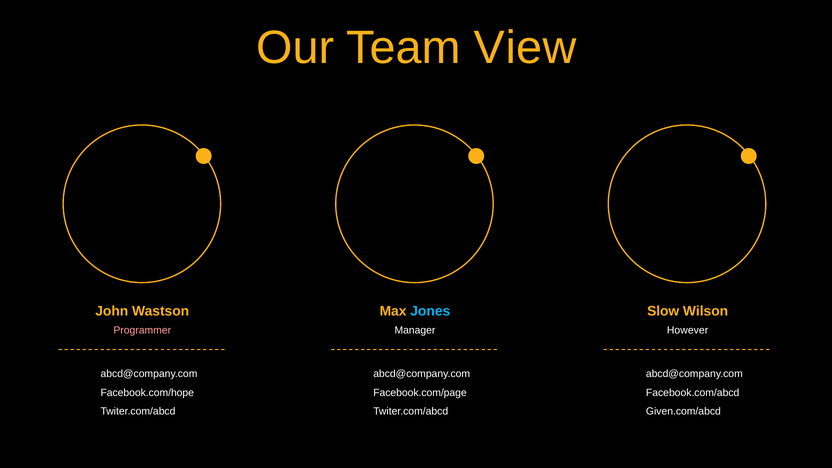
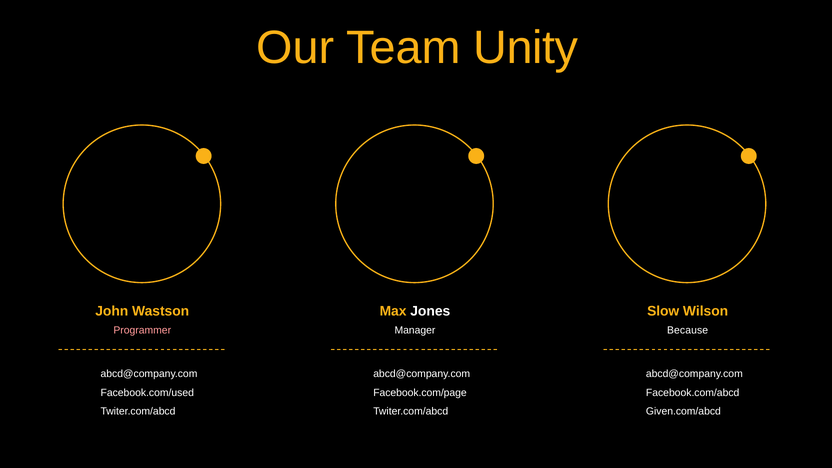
View: View -> Unity (526, 48)
Jones colour: light blue -> white (430, 311)
However: However -> Because (688, 331)
Facebook.com/hope: Facebook.com/hope -> Facebook.com/used (147, 393)
